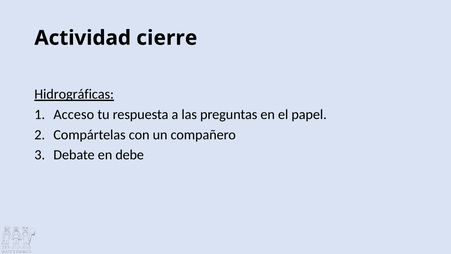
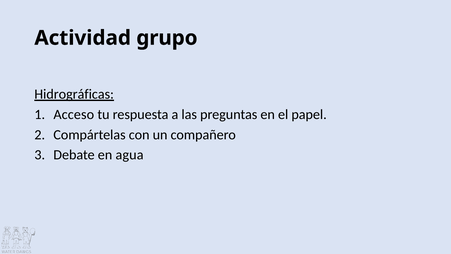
cierre: cierre -> grupo (167, 38)
debe: debe -> agua (130, 155)
